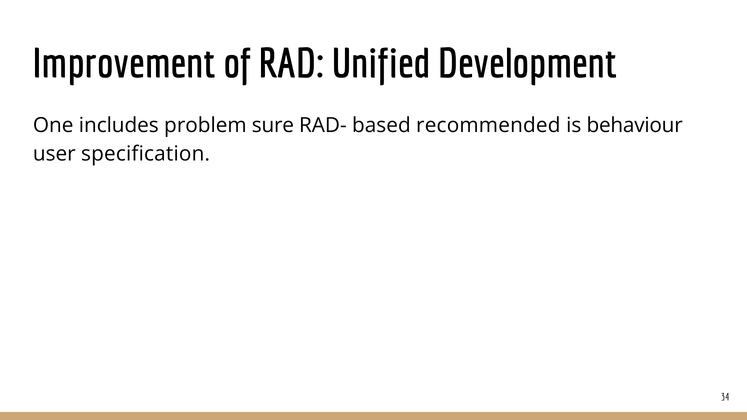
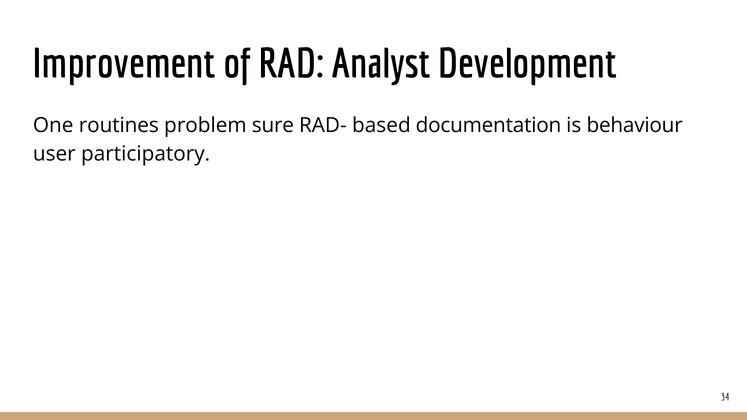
Unified: Unified -> Analyst (381, 64)
includes: includes -> routines (119, 125)
recommended: recommended -> documentation (488, 125)
specification: specification -> participatory (146, 154)
